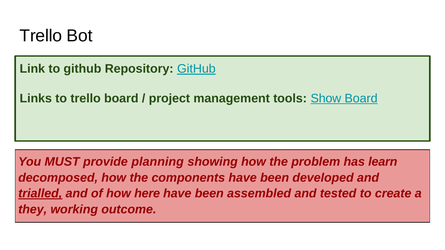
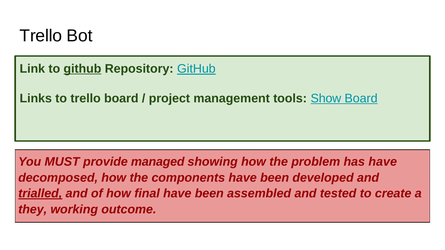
github underline: none -> present (82, 69)
planning: planning -> managed (158, 162)
has learn: learn -> have (383, 162)
here: here -> final (147, 194)
